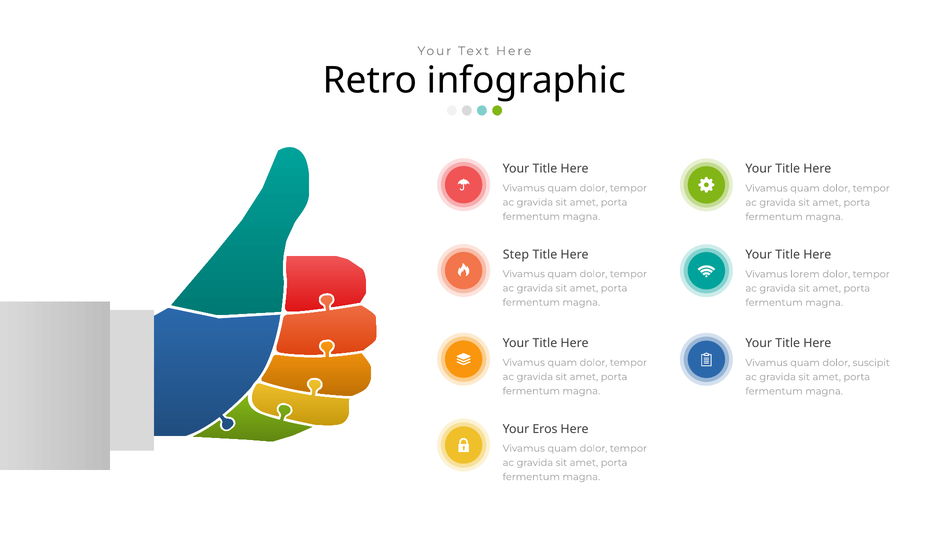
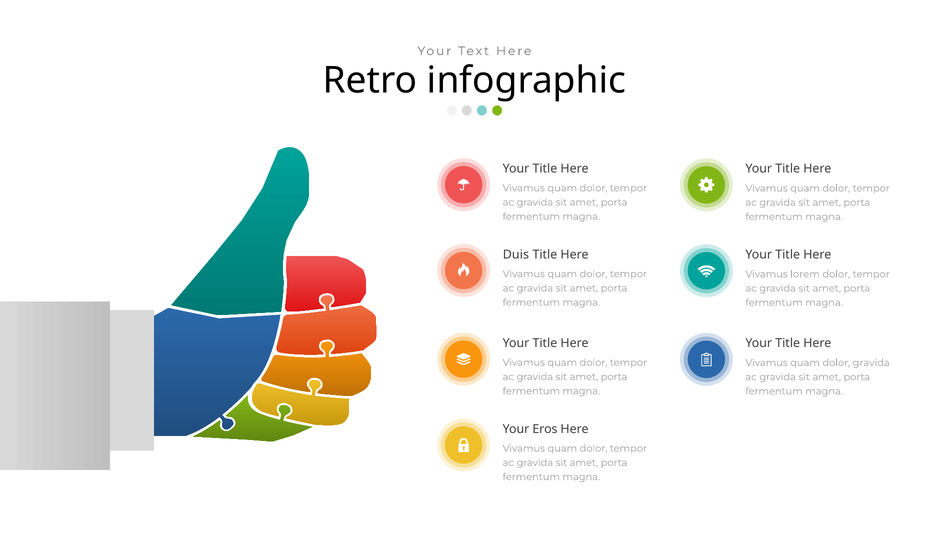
Step: Step -> Duis (516, 255)
dolor suscipit: suscipit -> gravida (871, 363)
